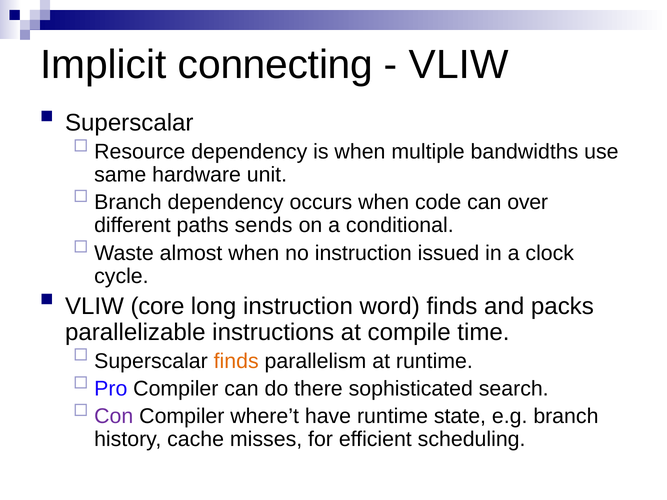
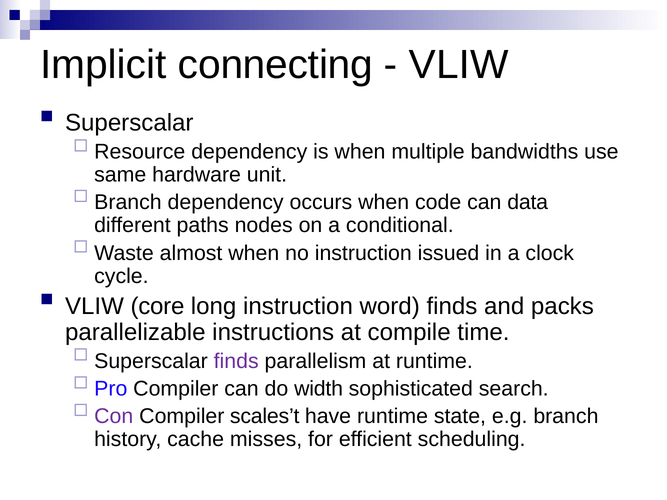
over: over -> data (528, 202)
sends: sends -> nodes (264, 225)
finds colour: orange -> purple (236, 361)
there: there -> width (319, 389)
where’t: where’t -> scales’t (265, 417)
